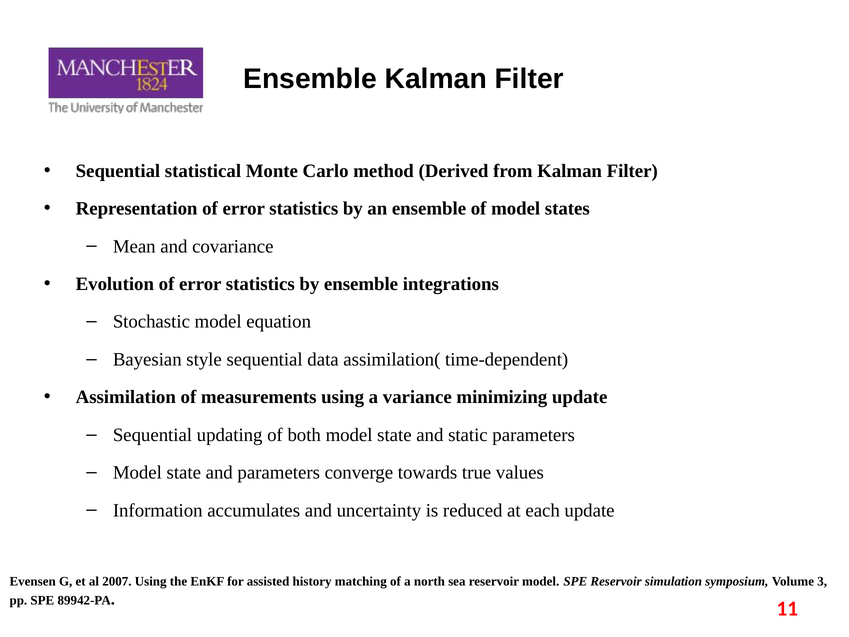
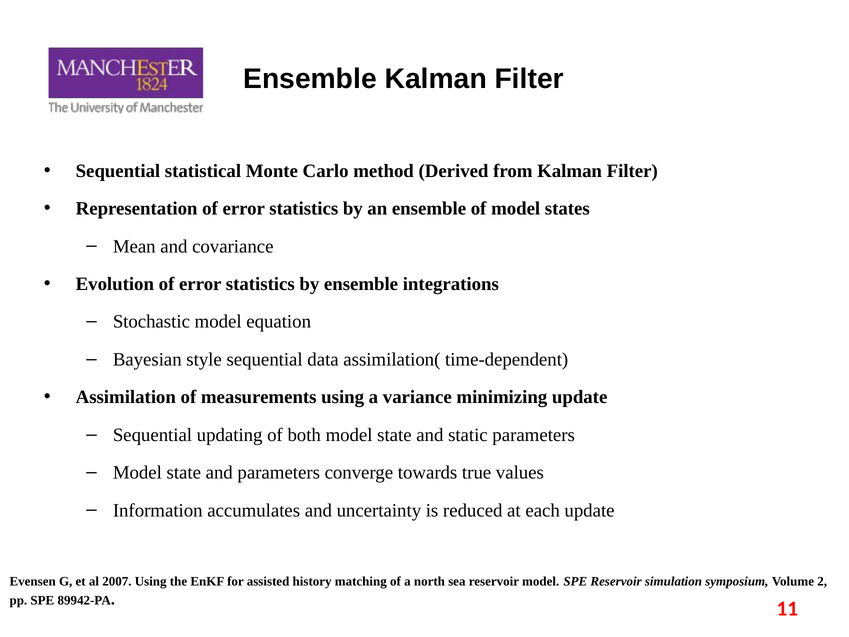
3: 3 -> 2 (822, 581)
